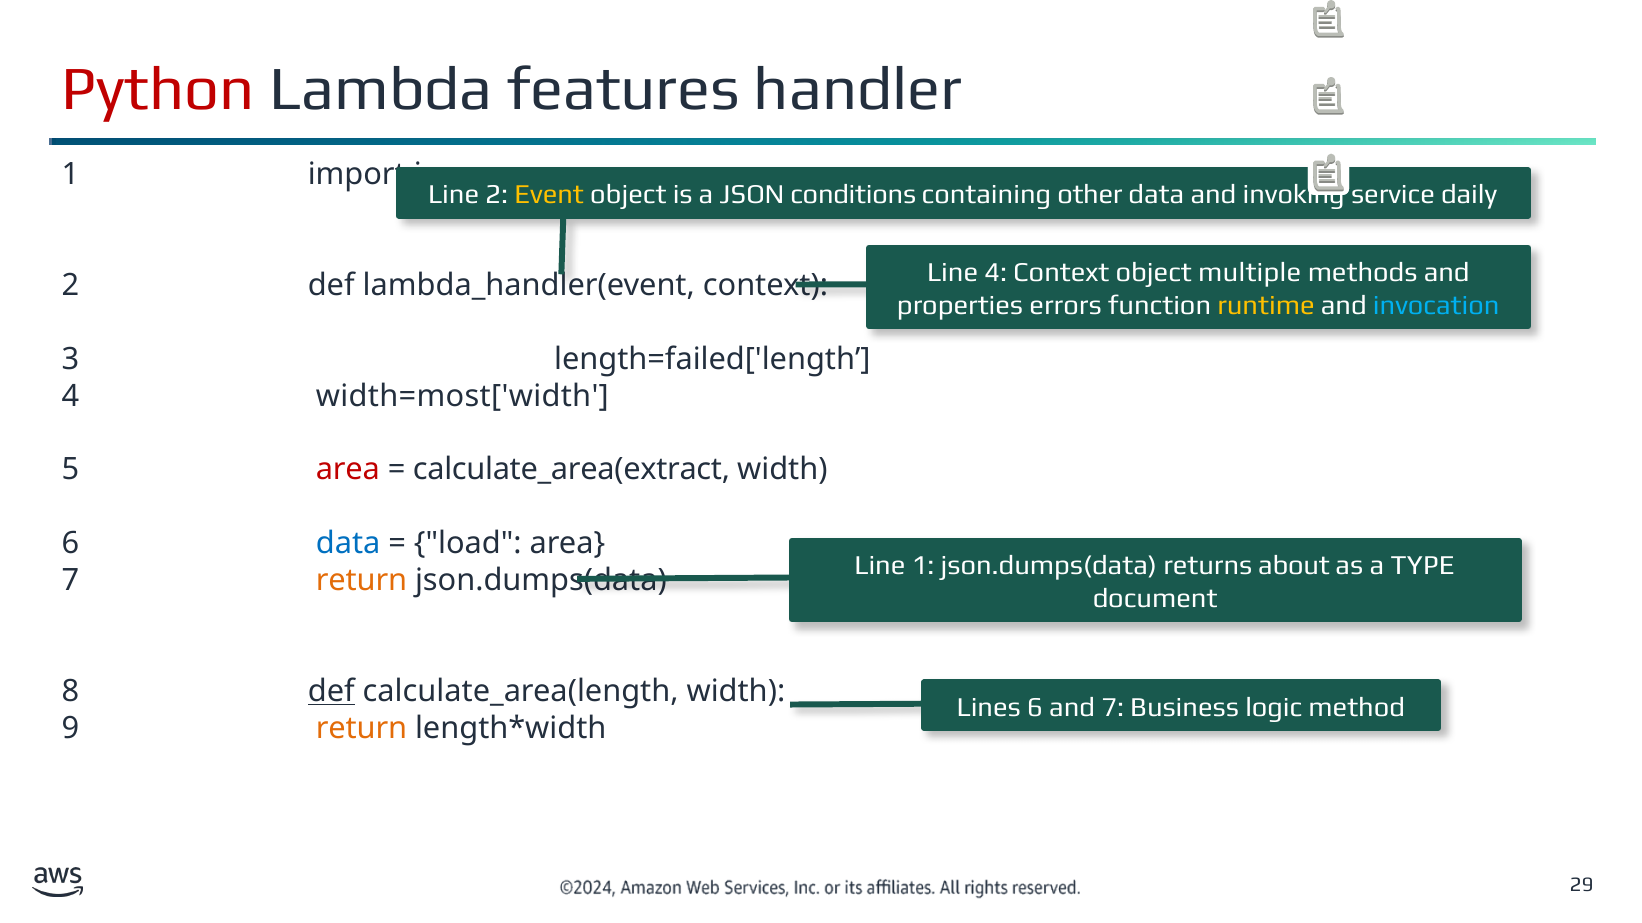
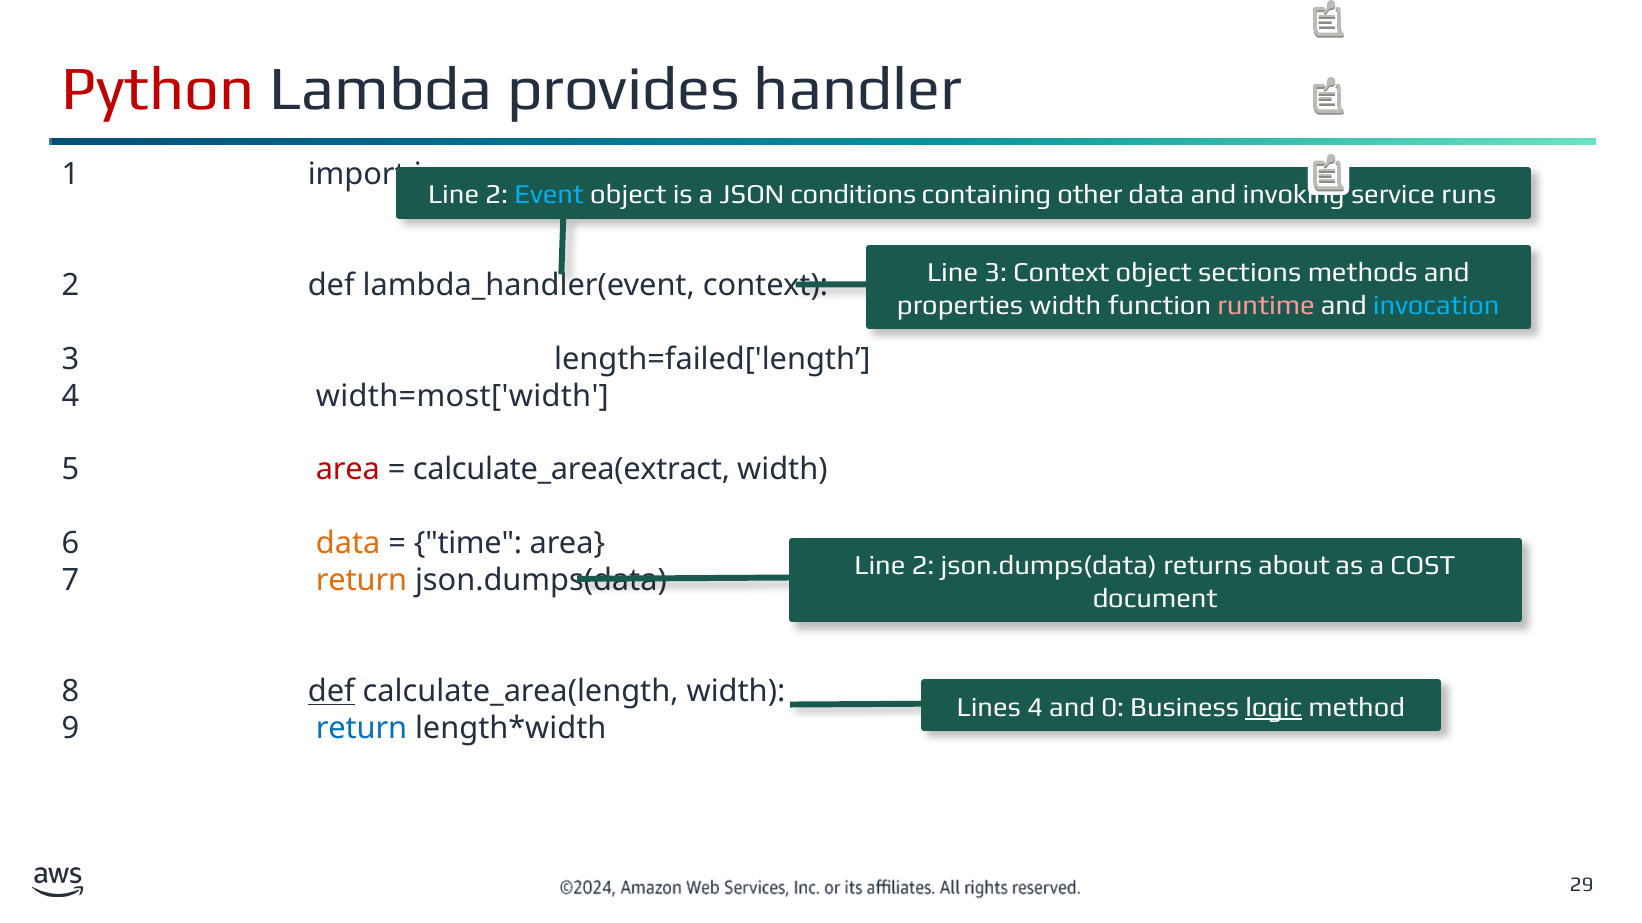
features: features -> provides (623, 89)
Event colour: yellow -> light blue (549, 195)
daily: daily -> runs (1469, 195)
Line 4: 4 -> 3 (996, 273)
multiple: multiple -> sections (1250, 273)
properties errors: errors -> width (1065, 305)
runtime colour: yellow -> pink (1266, 305)
data colour: blue -> orange (348, 544)
load: load -> time (468, 544)
1: 1 -> 2 (923, 566)
TYPE: TYPE -> COST (1423, 566)
Lines 6: 6 -> 4 (1035, 708)
and 7: 7 -> 0 (1113, 708)
logic underline: none -> present (1274, 708)
return colour: orange -> blue (362, 729)
